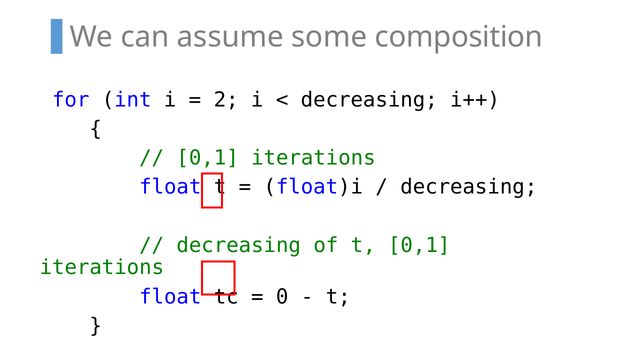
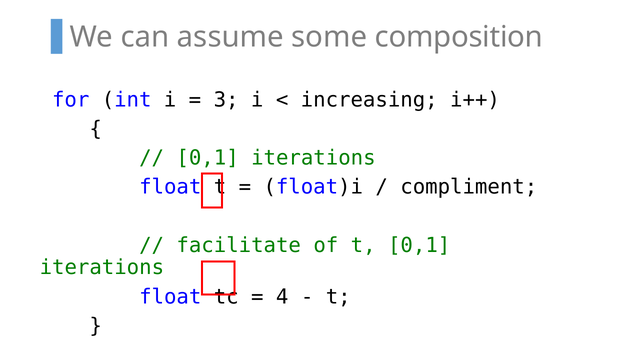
2: 2 -> 3 (226, 100)
decreasing: decreasing -> increasing (369, 100)
decreasing: decreasing -> compliment (469, 187)
decreasing: decreasing -> facilitate (239, 245)
0: 0 -> 4 (282, 296)
